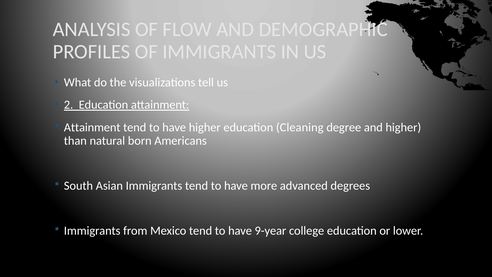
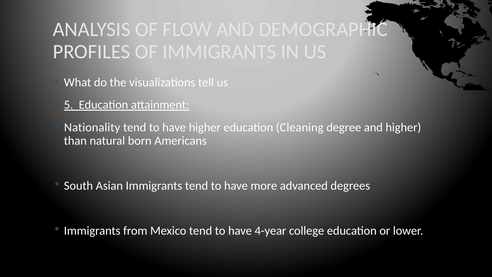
2: 2 -> 5 (69, 105)
Attainment: Attainment -> Nationality (92, 127)
9-year: 9-year -> 4-year (270, 231)
